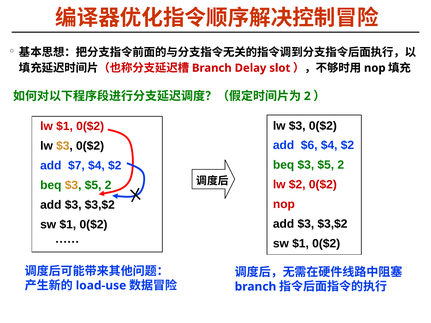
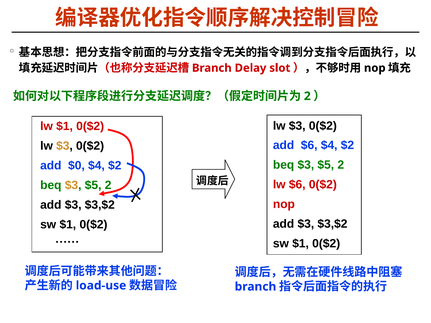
$7: $7 -> $0 (76, 166)
lw $2: $2 -> $6 (297, 185)
